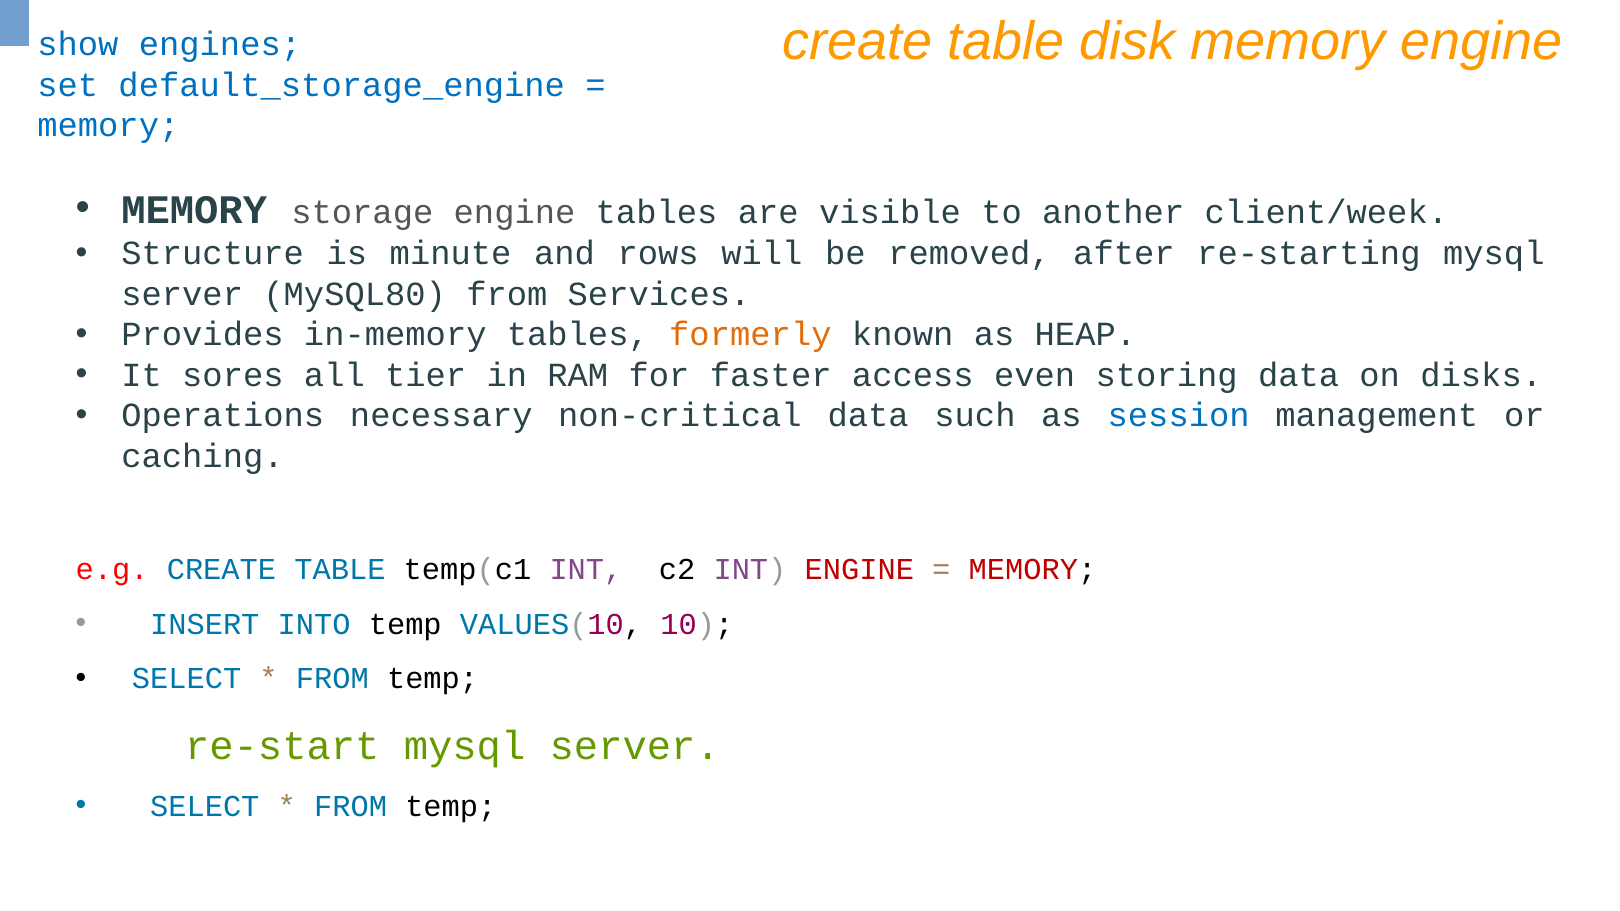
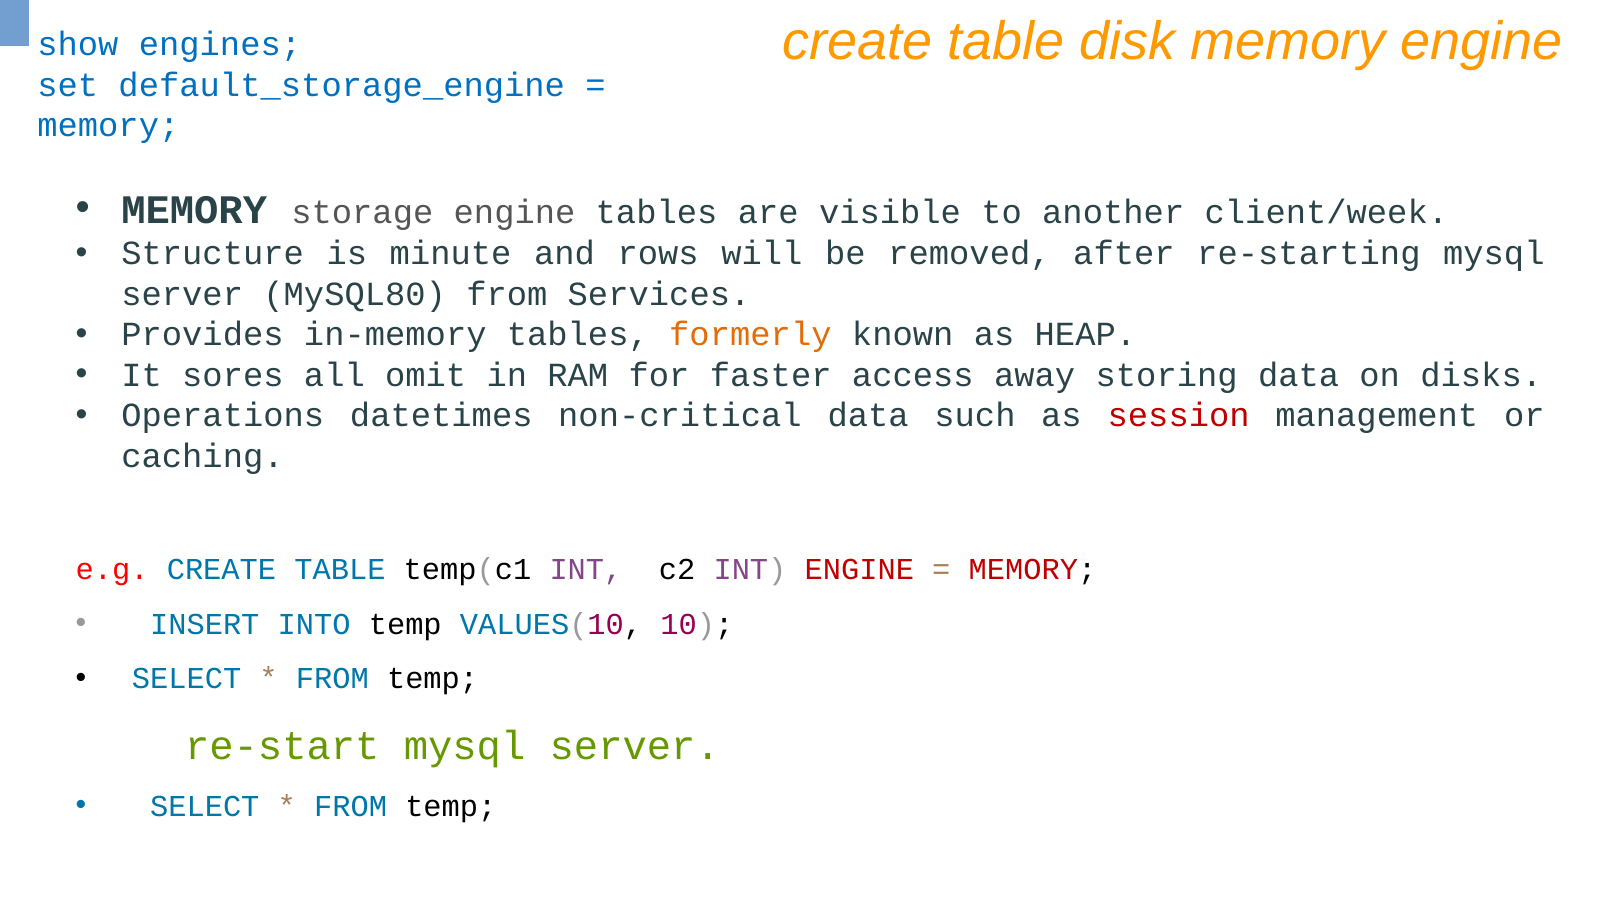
tier: tier -> omit (426, 375)
even: even -> away (1035, 375)
necessary: necessary -> datetimes (441, 416)
session colour: blue -> red (1179, 416)
